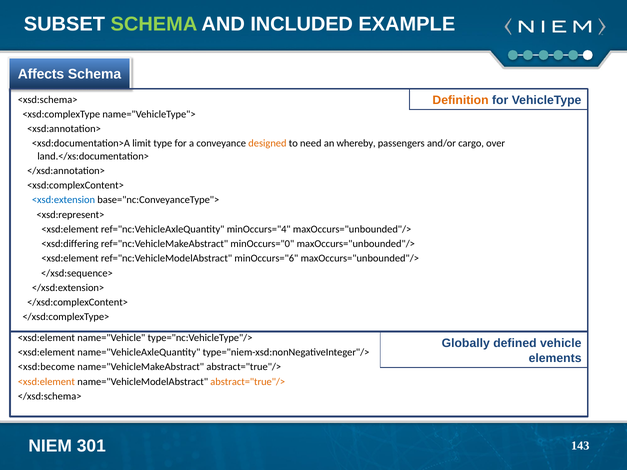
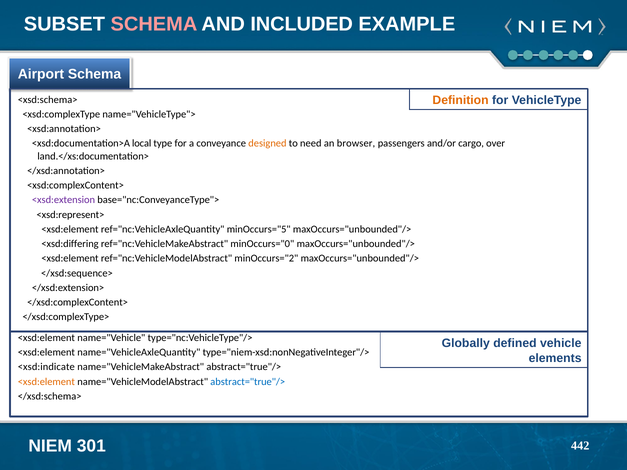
SCHEMA colour: light green -> pink (154, 24)
Affects: Affects -> Airport (41, 74)
limit: limit -> local (142, 144)
whereby: whereby -> browser (356, 144)
<xsd:extension colour: blue -> purple (63, 200)
minOccurs="4: minOccurs="4 -> minOccurs="5 (259, 229)
minOccurs="6: minOccurs="6 -> minOccurs="2 (266, 259)
<xsd:become: <xsd:become -> <xsd:indicate (46, 367)
abstract="true"/> colour: orange -> blue (248, 382)
143: 143 -> 442 (580, 446)
